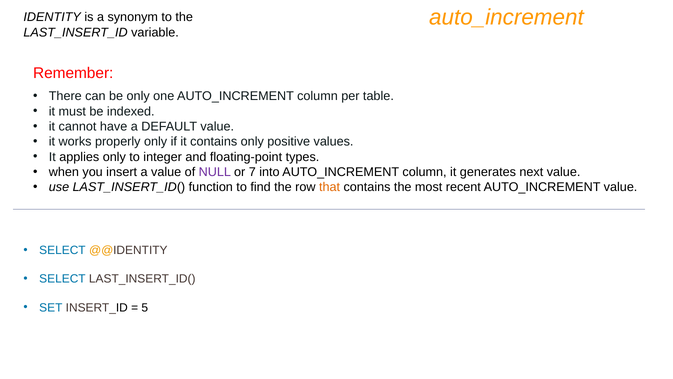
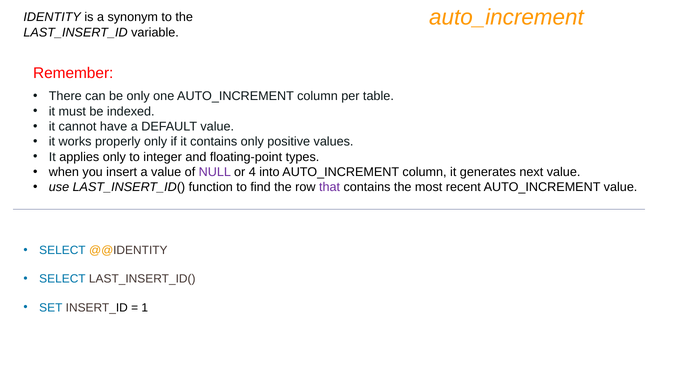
7: 7 -> 4 (252, 172)
that colour: orange -> purple (330, 187)
5: 5 -> 1 (145, 307)
